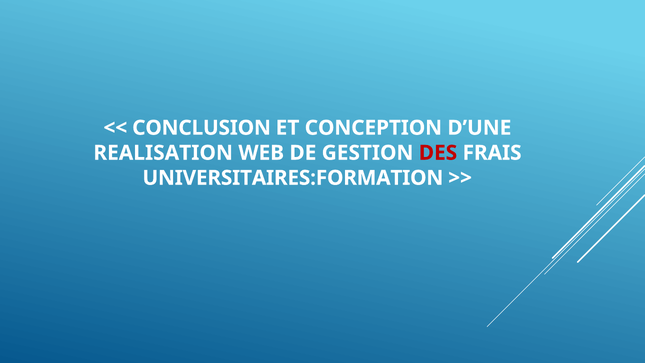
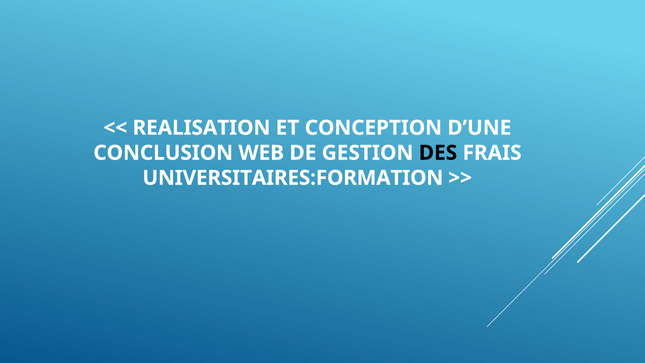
CONCLUSION: CONCLUSION -> REALISATION (201, 128)
REALISATION: REALISATION -> CONCLUSION (163, 153)
DES colour: red -> black (438, 153)
